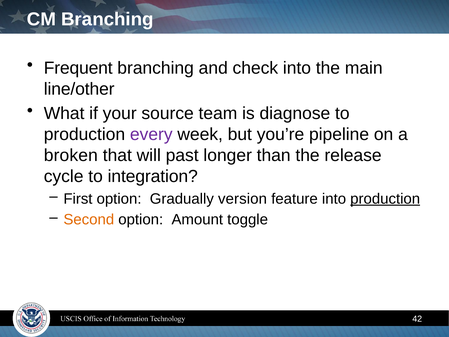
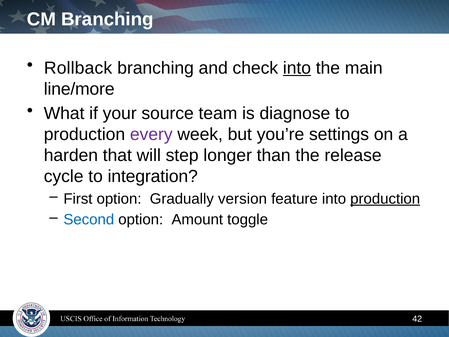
Frequent: Frequent -> Rollback (78, 68)
into underline: none -> present (297, 68)
line/other: line/other -> line/more (79, 89)
pipeline: pipeline -> settings (339, 134)
broken: broken -> harden (71, 155)
past: past -> step (182, 155)
Second colour: orange -> blue (89, 220)
